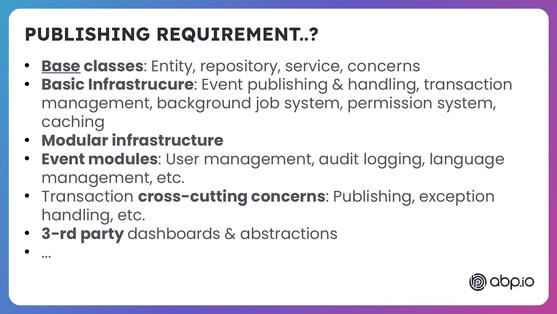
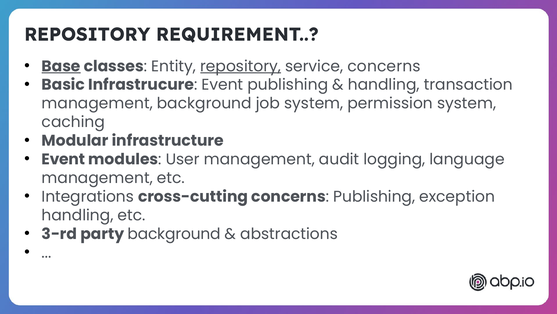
PUBLISHING: PUBLISHING -> REPOSITORY (87, 34)
repository underline: none -> present (241, 66)
Transaction: Transaction -> Integrations (88, 196)
party dashboards: dashboards -> background (174, 233)
